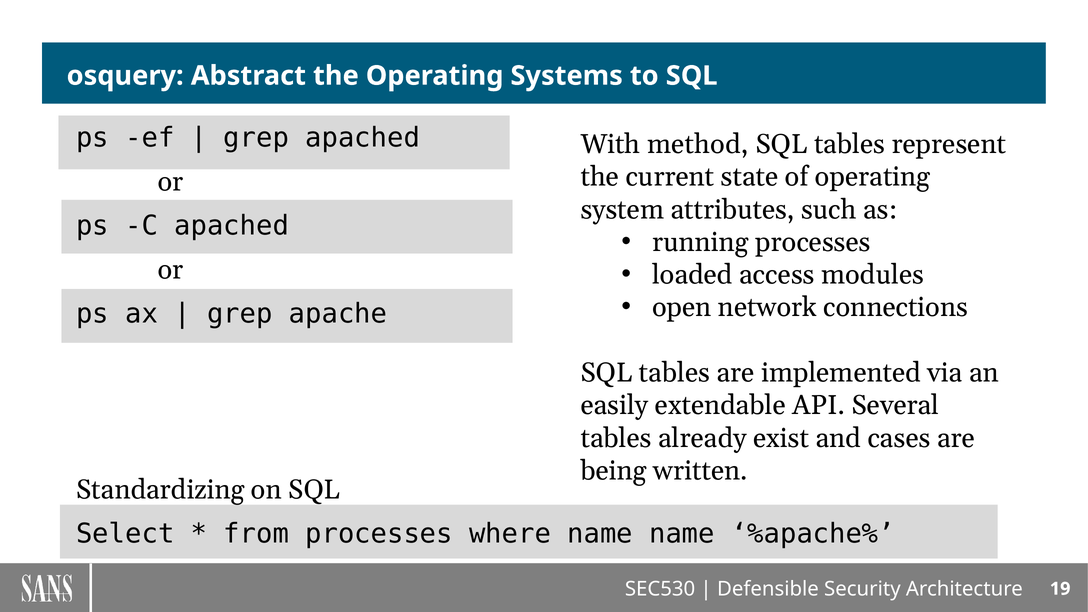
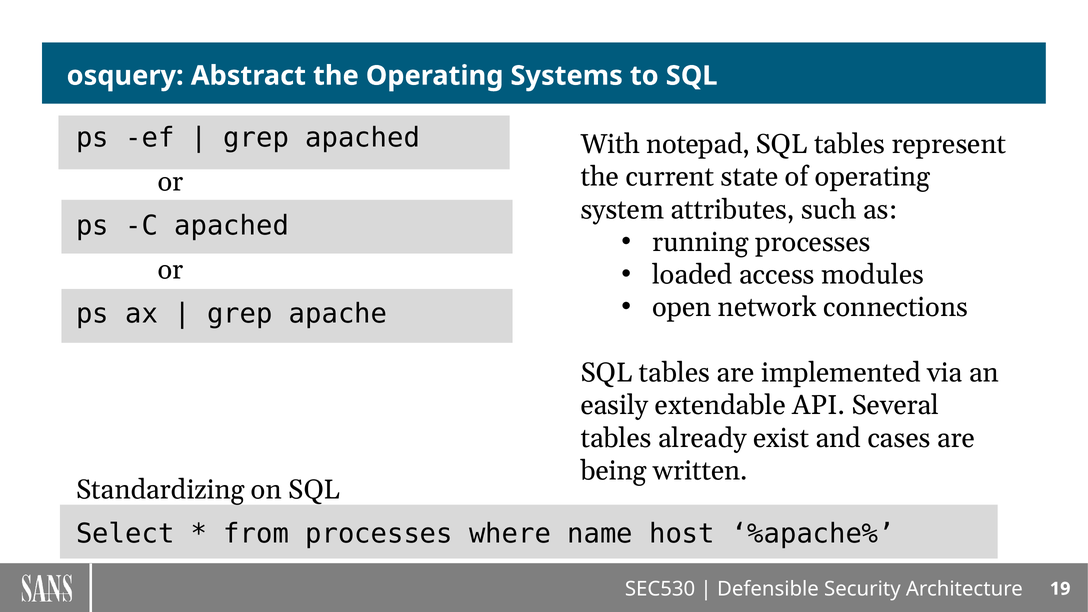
method: method -> notepad (698, 144)
name name: name -> host (682, 534)
